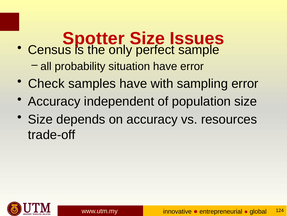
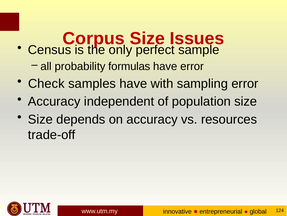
Spotter: Spotter -> Corpus (94, 38)
situation: situation -> formulas (129, 66)
